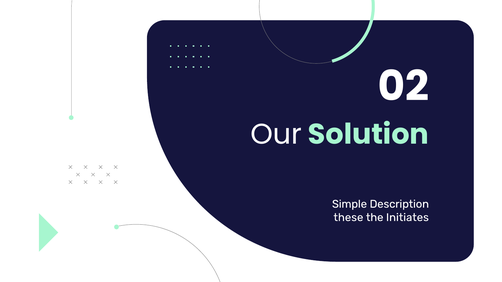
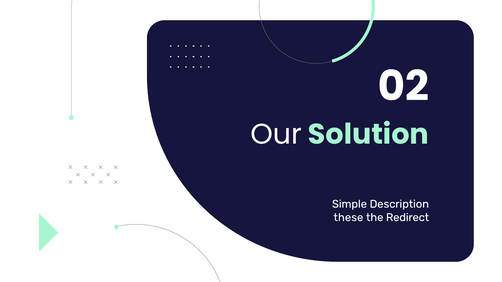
Initiates: Initiates -> Redirect (408, 218)
